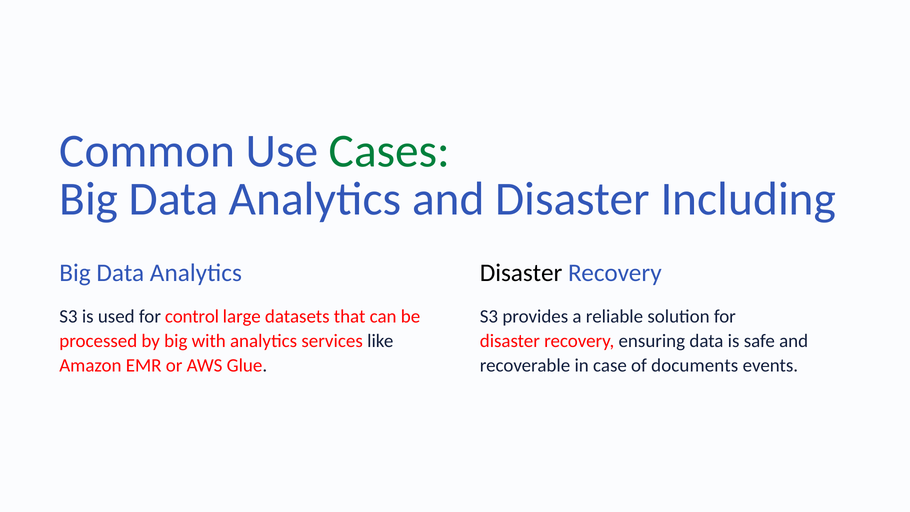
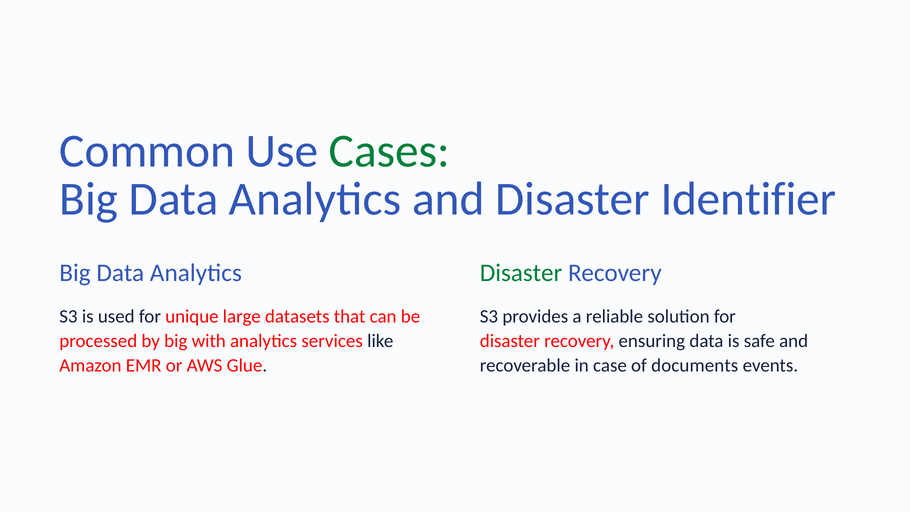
Including: Including -> Identifier (748, 199)
Disaster colour: black -> green (521, 273)
control: control -> unique (192, 316)
